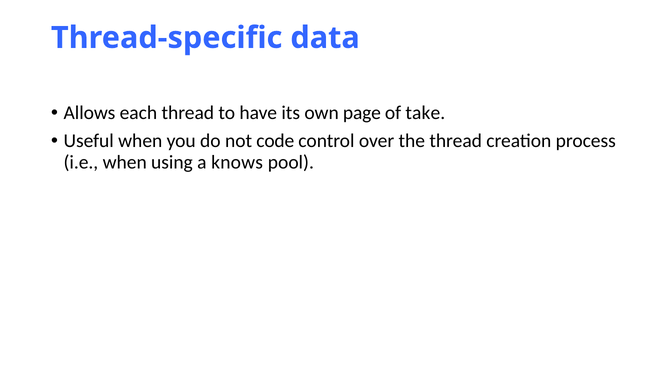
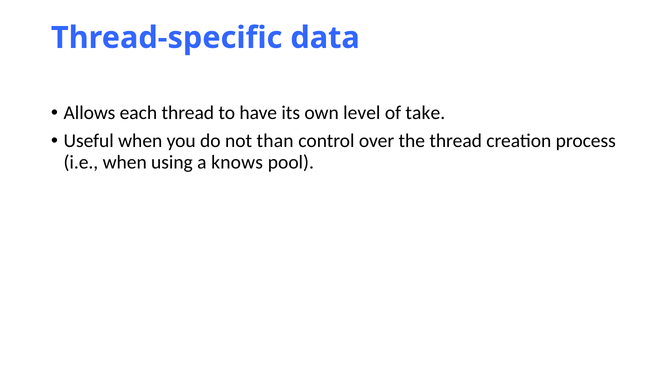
page: page -> level (362, 113)
code: code -> than (275, 141)
